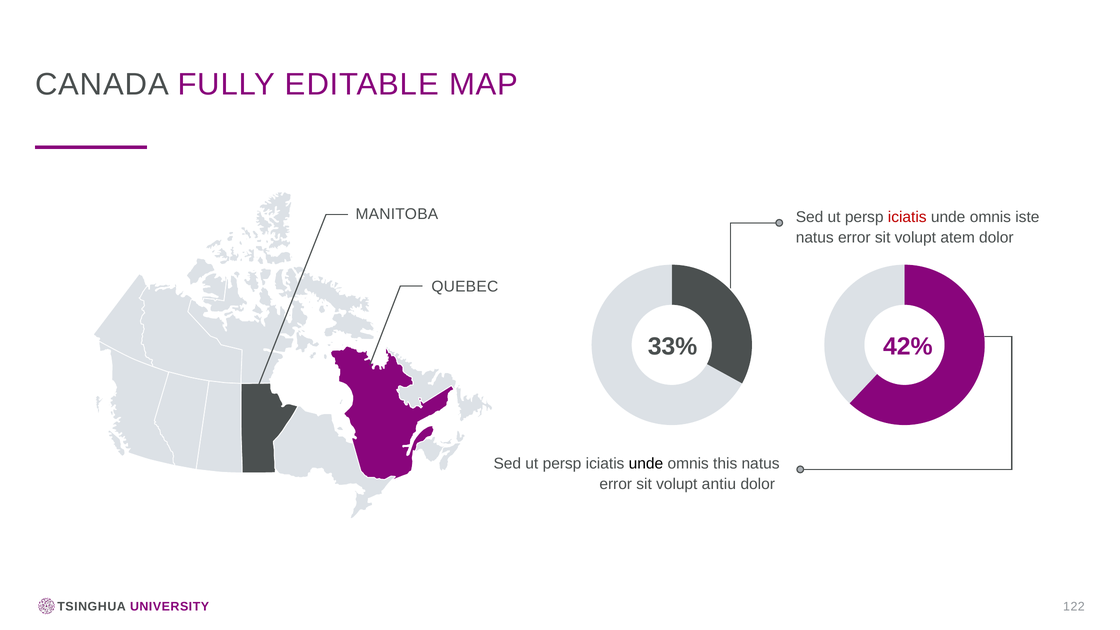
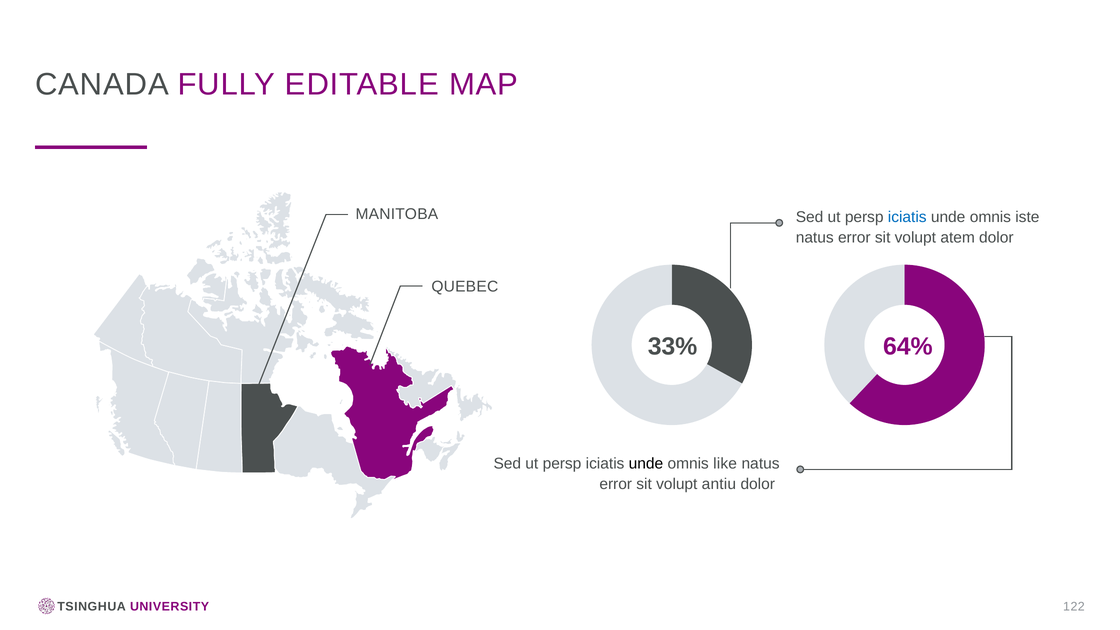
iciatis colour: red -> blue (907, 217)
42%: 42% -> 64% (908, 347)
this: this -> like (725, 464)
